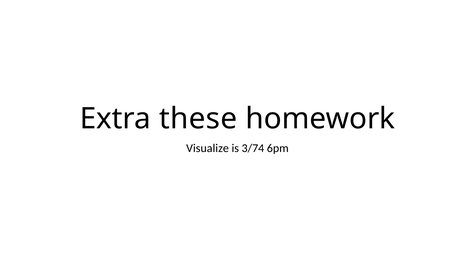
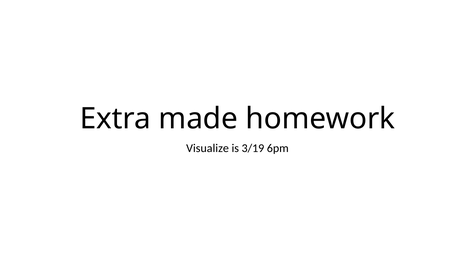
these: these -> made (198, 119)
3/74: 3/74 -> 3/19 (253, 148)
